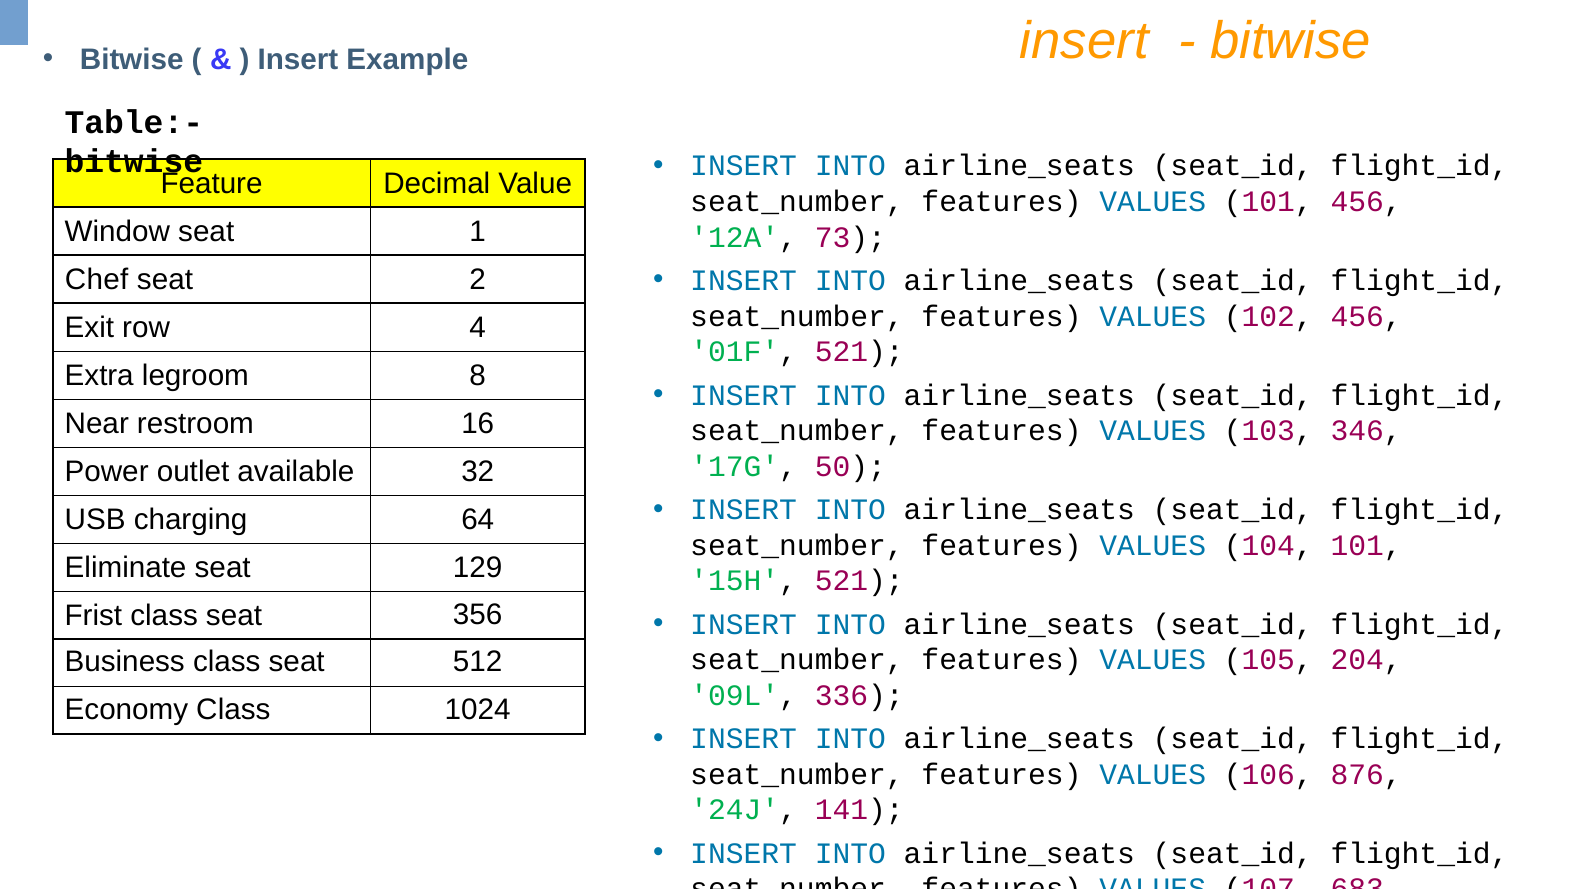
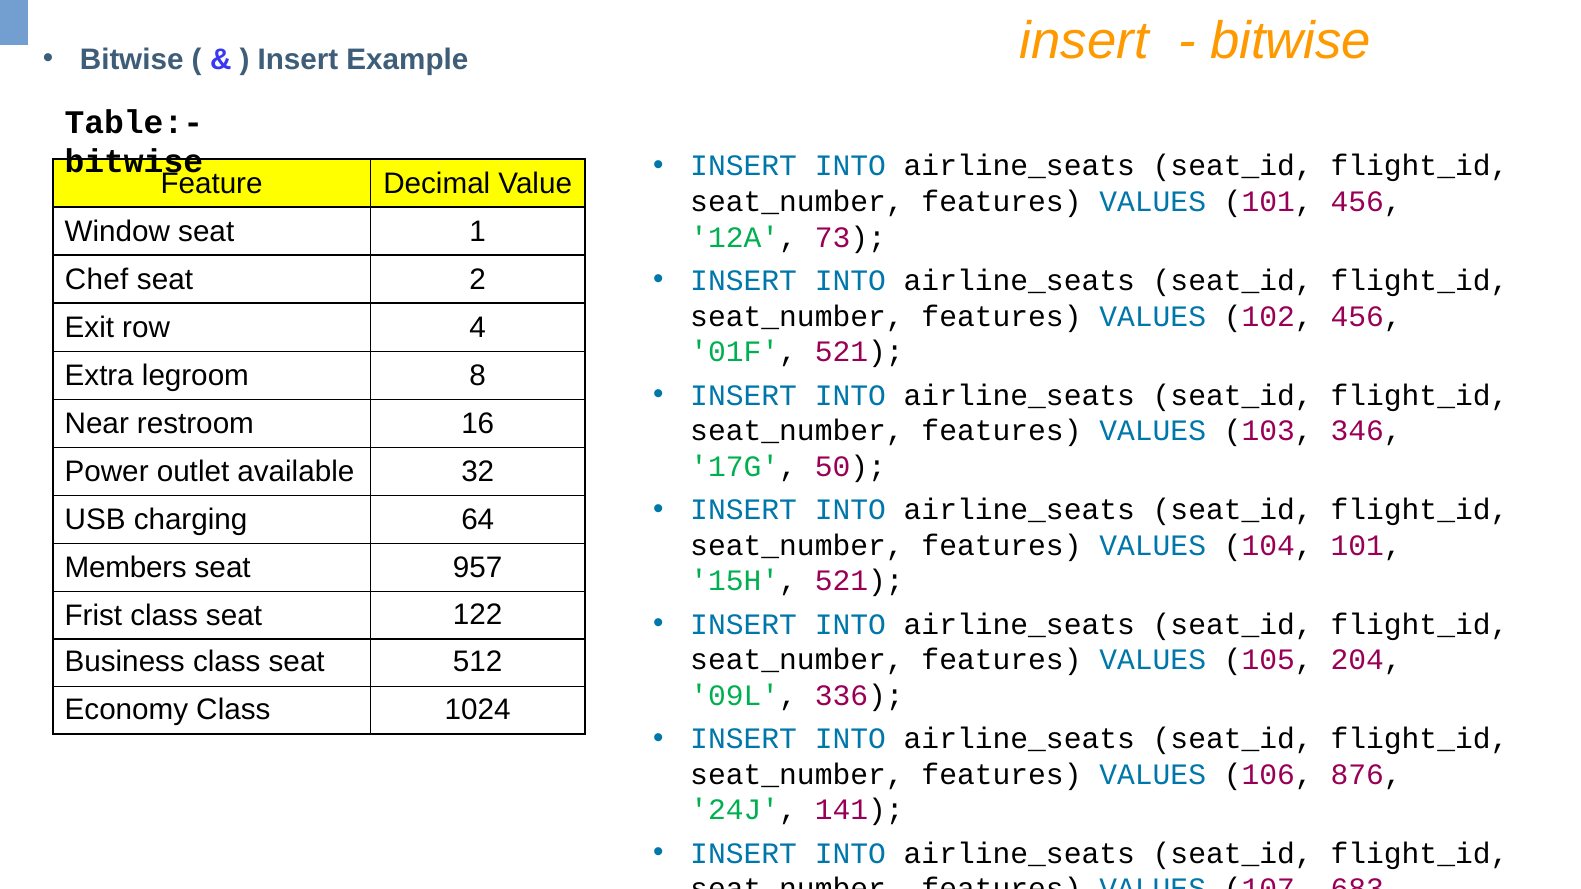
Eliminate: Eliminate -> Members (126, 568)
129: 129 -> 957 (478, 568)
356: 356 -> 122 (478, 615)
